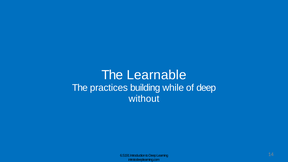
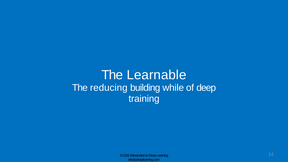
practices: practices -> reducing (109, 88)
without: without -> training (144, 99)
